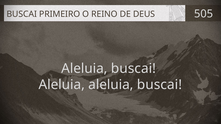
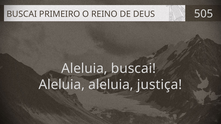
Aleluia aleluia buscai: buscai -> justiça (160, 85)
